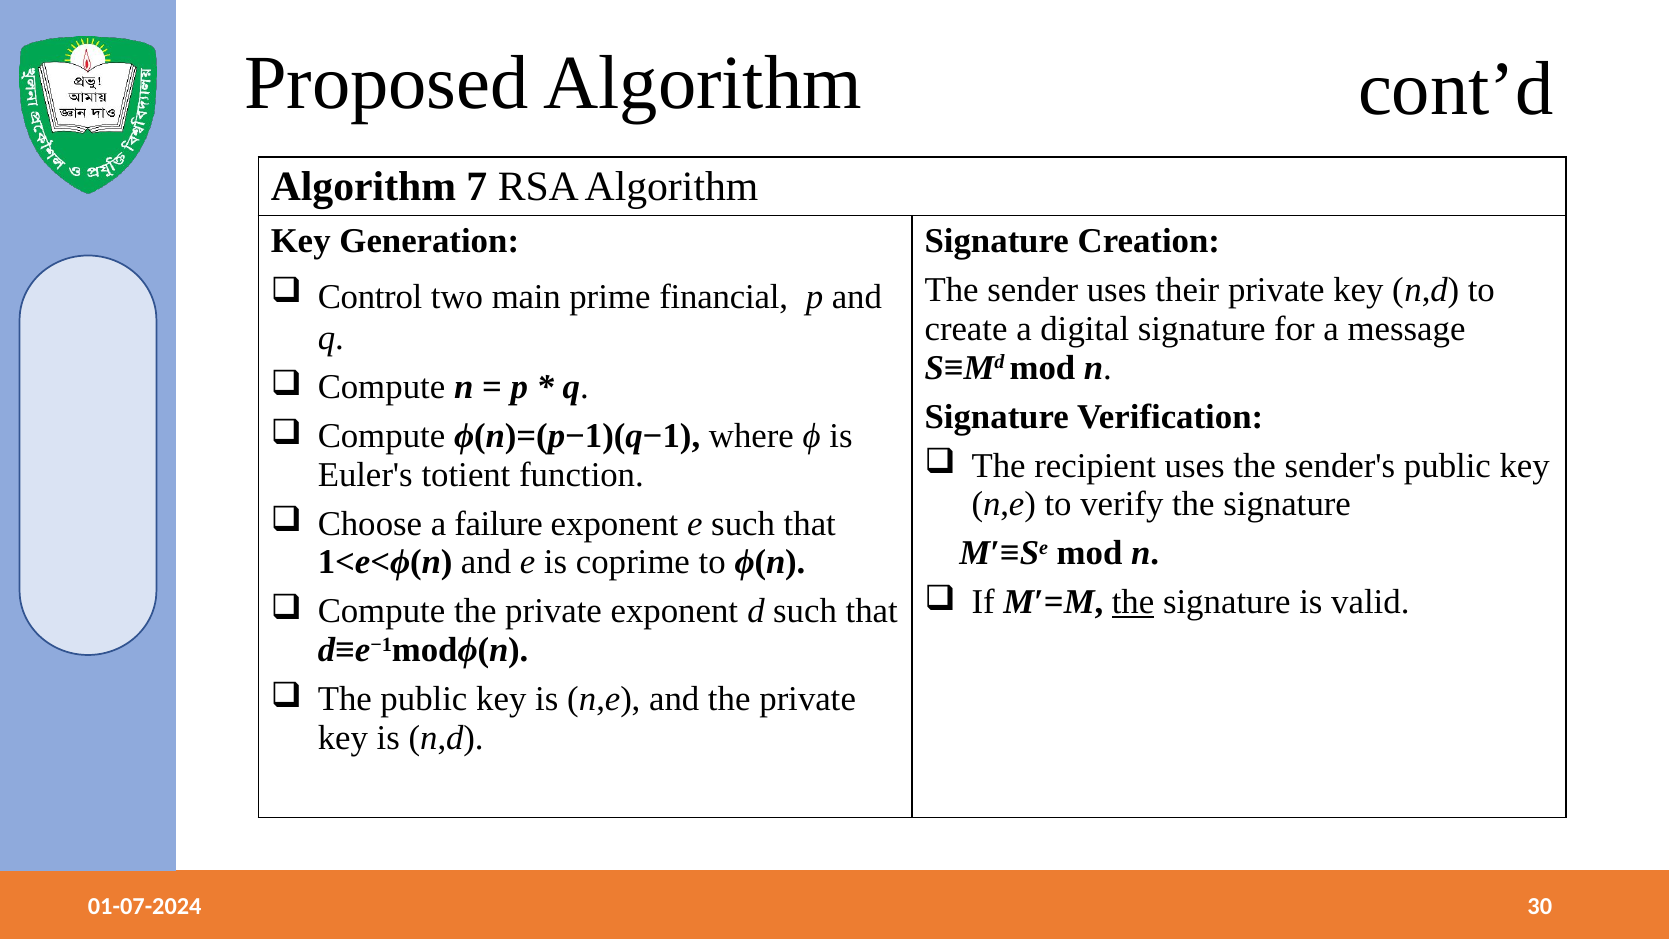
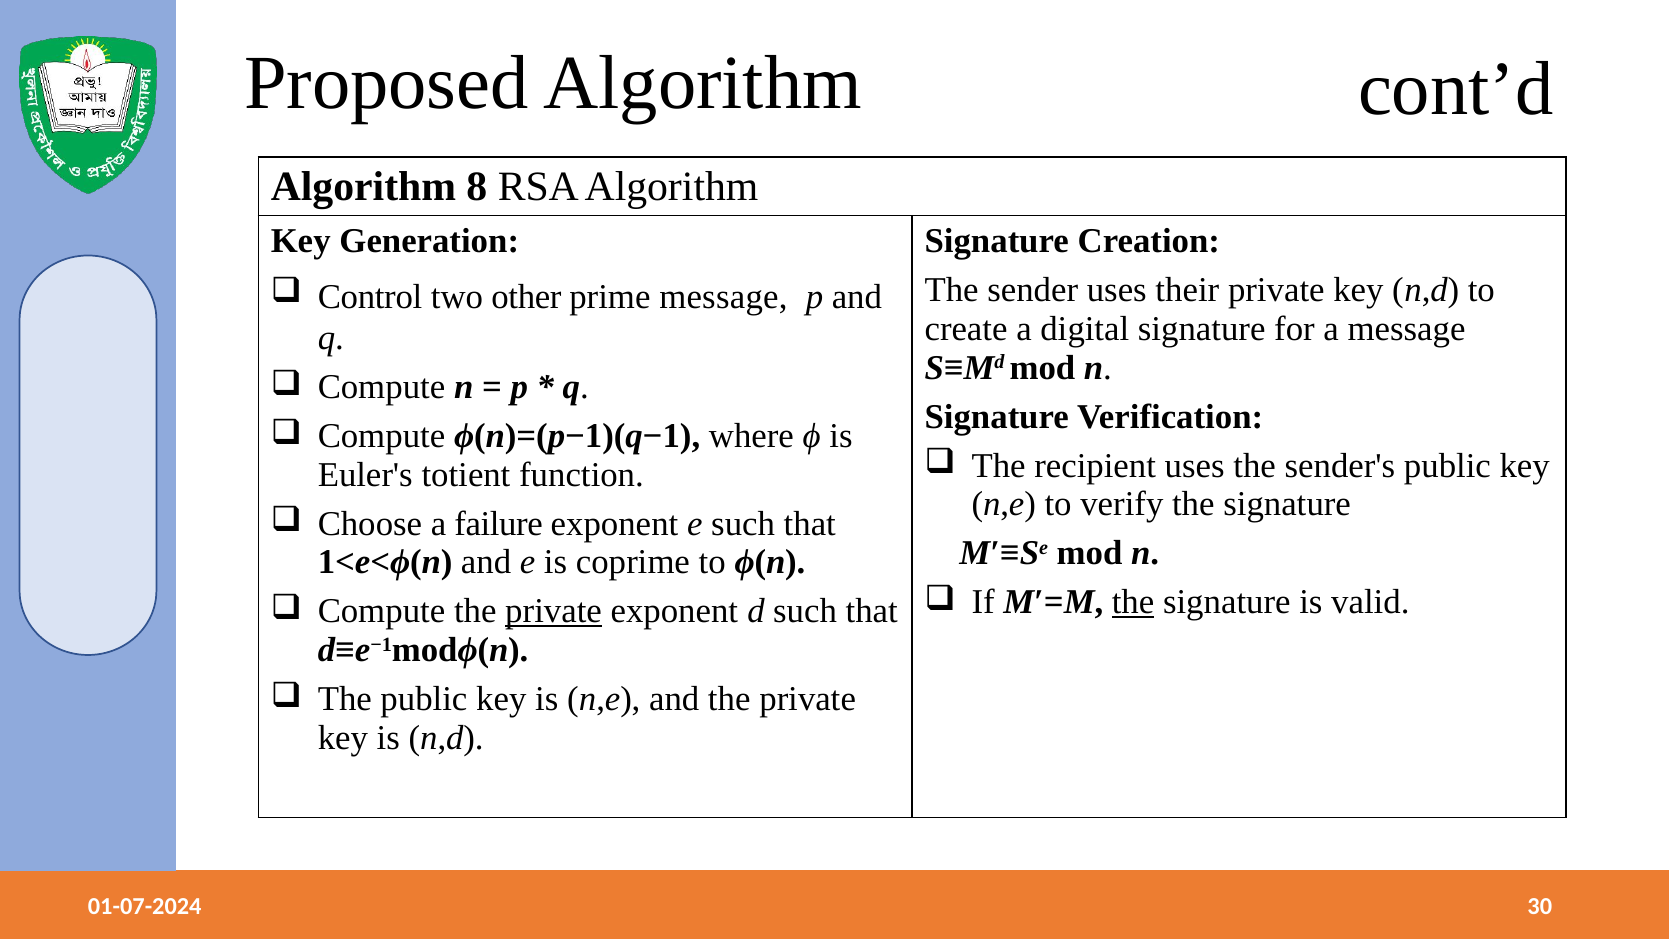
7: 7 -> 8 (477, 186)
main: main -> other (526, 297)
prime financial: financial -> message (723, 297)
private underline: none -> present (554, 611)
